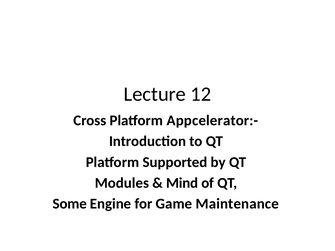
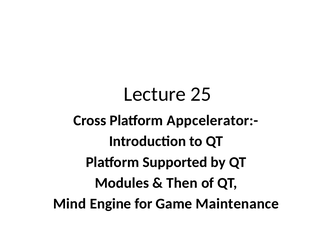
12: 12 -> 25 (201, 94)
Mind: Mind -> Then (182, 183)
Some: Some -> Mind (70, 204)
